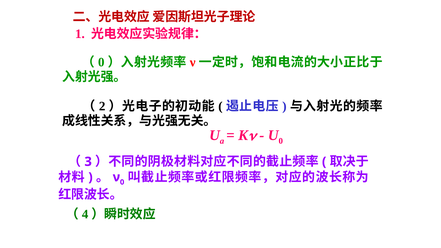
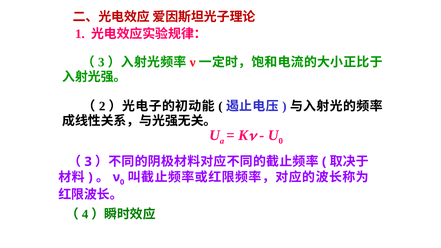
0: 0 -> 3 (101, 62)
